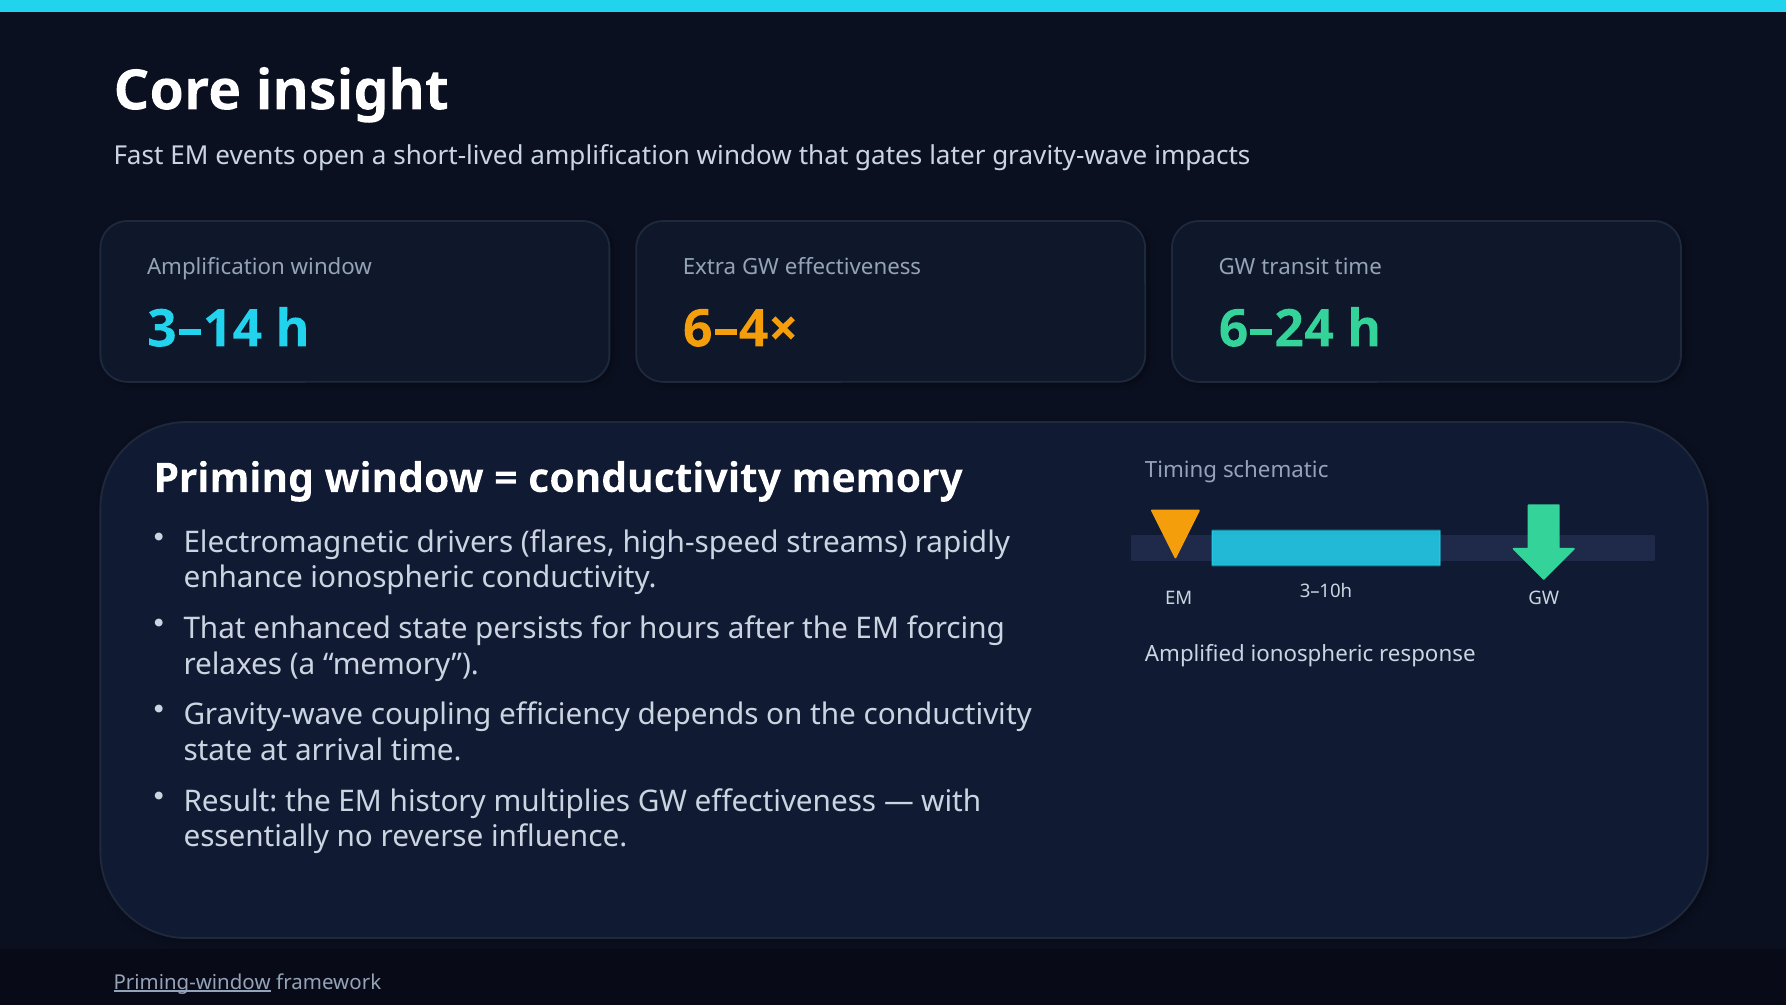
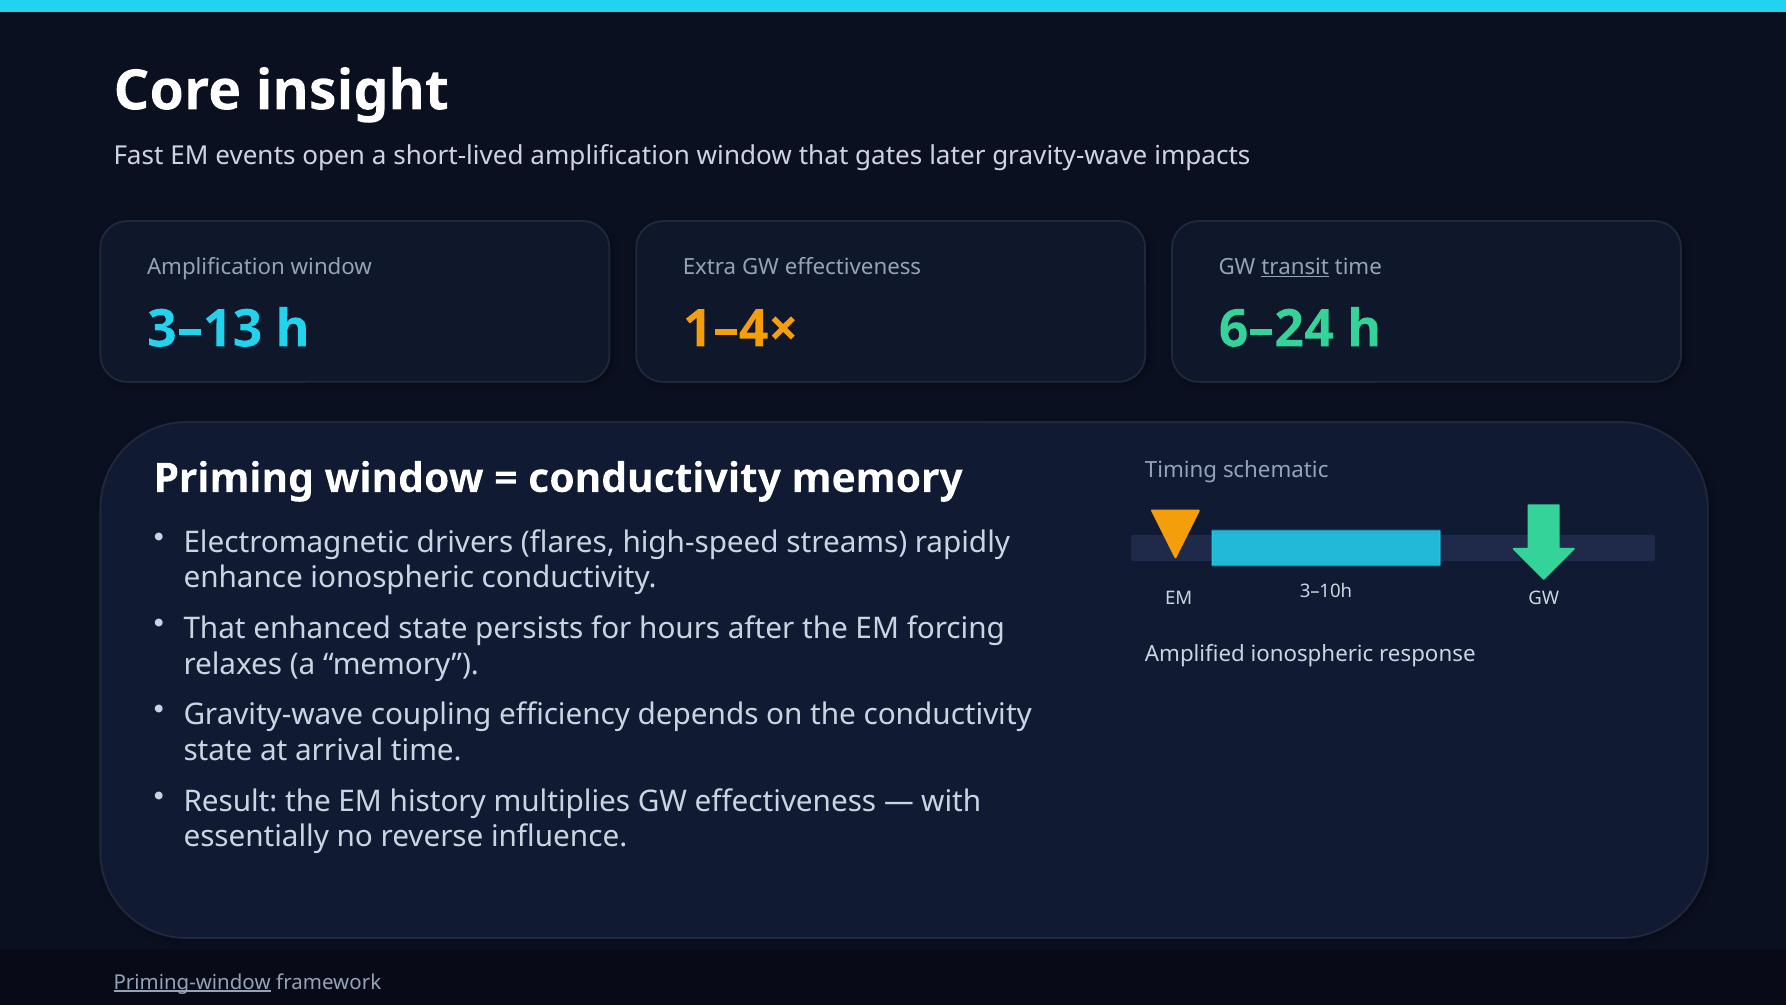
transit underline: none -> present (1295, 267)
3–14: 3–14 -> 3–13 (205, 329)
6–4×: 6–4× -> 1–4× (741, 329)
